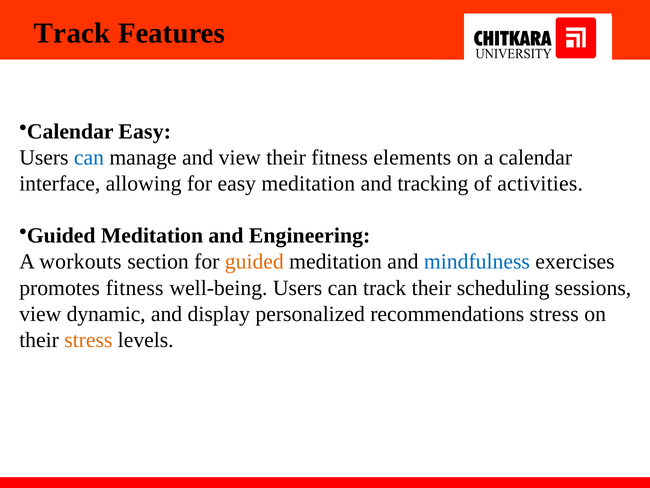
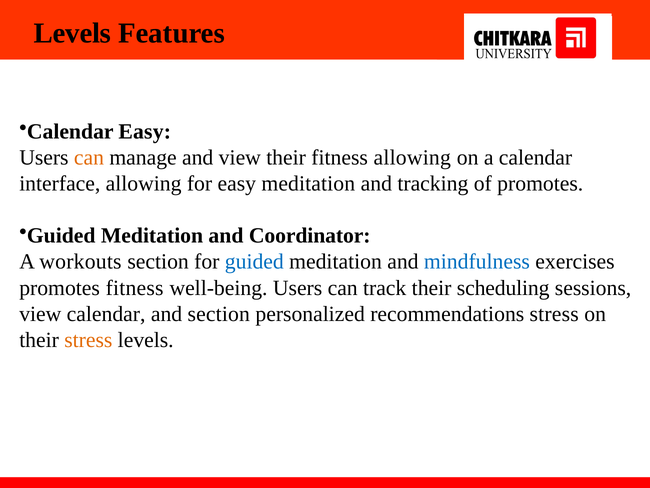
Track: Track -> Levels (72, 33)
can colour: blue -> orange (89, 158)
fitness elements: elements -> allowing (412, 158)
of activities: activities -> promotes (540, 184)
Engineering: Engineering -> Coordinator (310, 236)
guided colour: orange -> blue (254, 262)
view dynamic: dynamic -> calendar (106, 314)
and display: display -> section (219, 314)
